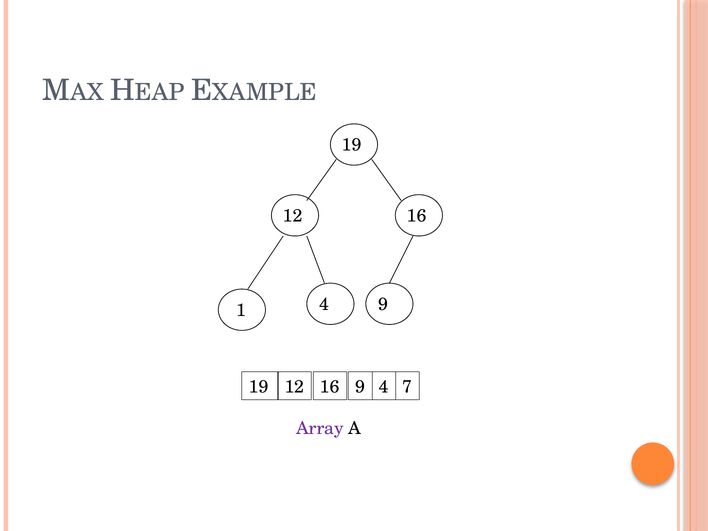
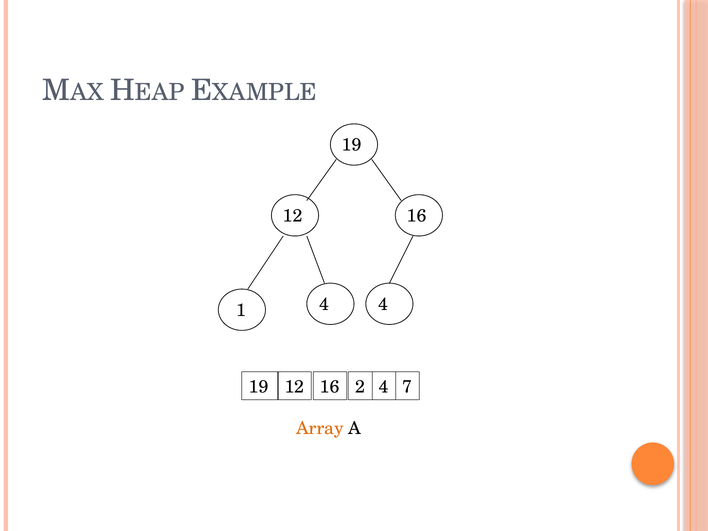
1 9: 9 -> 4 (383, 304)
19 9: 9 -> 2 (360, 387)
Array colour: purple -> orange (320, 428)
